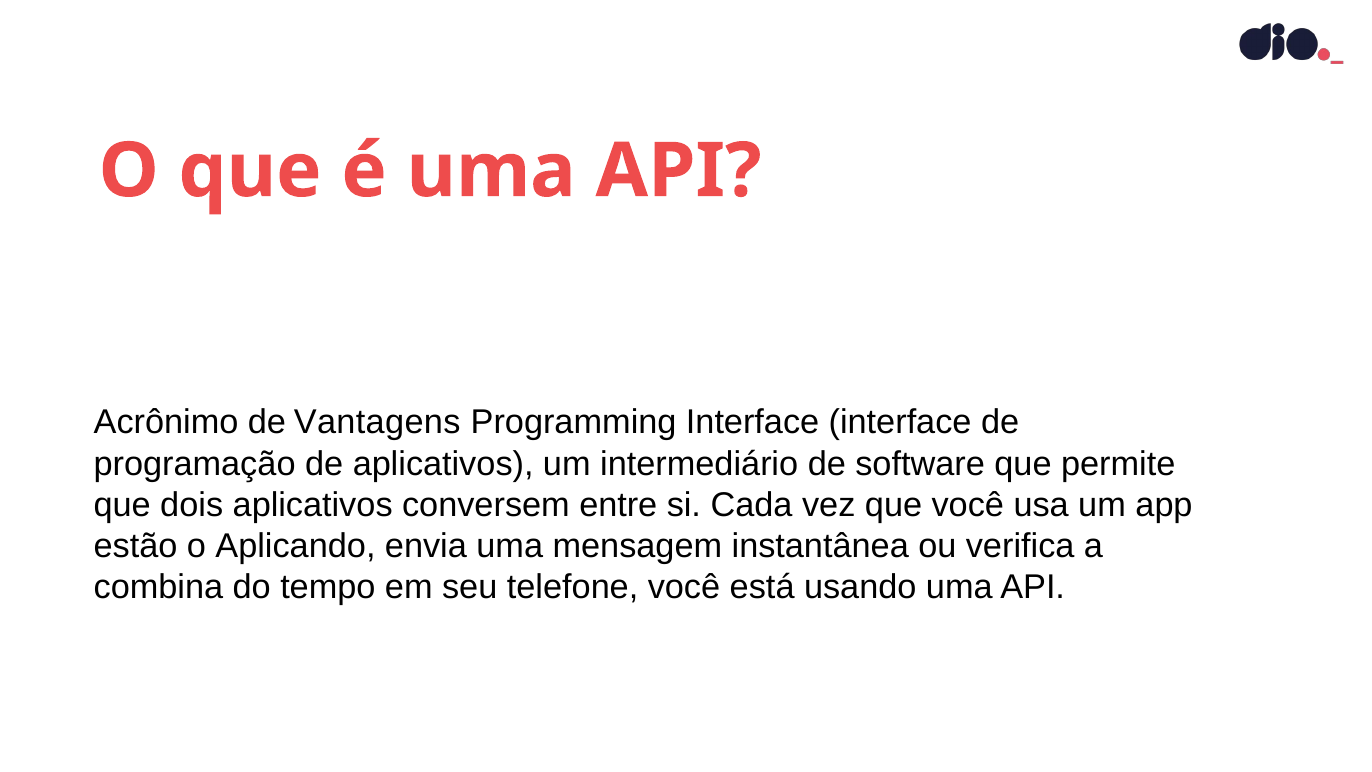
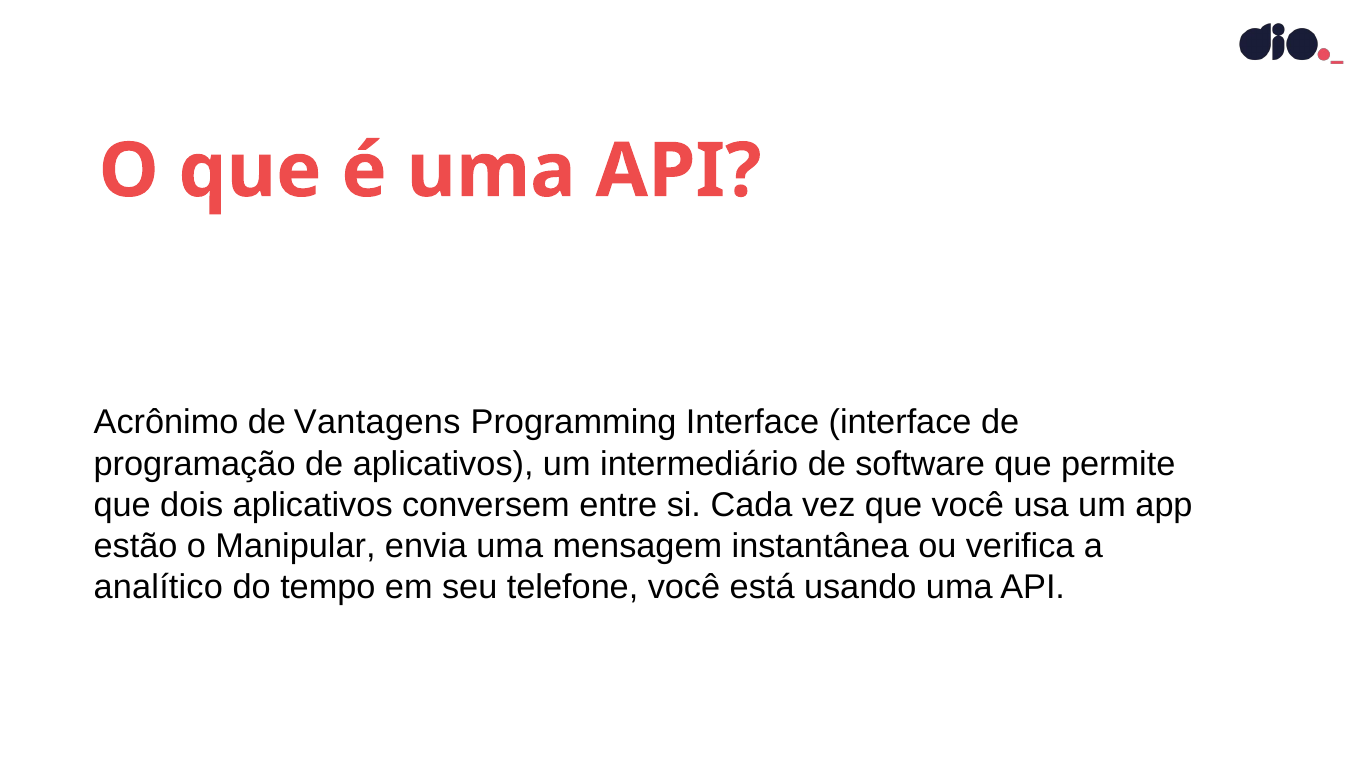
Aplicando: Aplicando -> Manipular (295, 546)
combina: combina -> analítico (158, 587)
